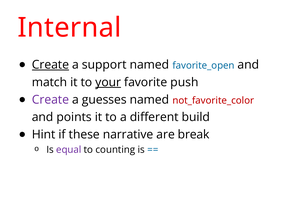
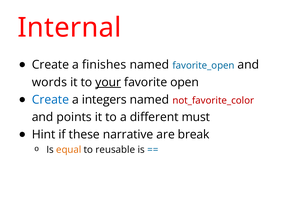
Create underline: present -> none (50, 65)
support: support -> finishes (104, 65)
match: match -> words (49, 82)
push: push -> open (185, 82)
Create colour: purple -> blue (50, 99)
guesses: guesses -> integers (104, 99)
build: build -> must (196, 117)
equal colour: purple -> orange (69, 149)
counting: counting -> reusable (115, 149)
